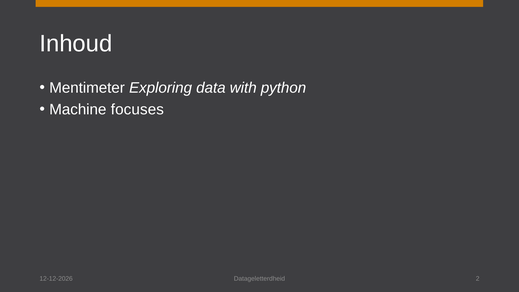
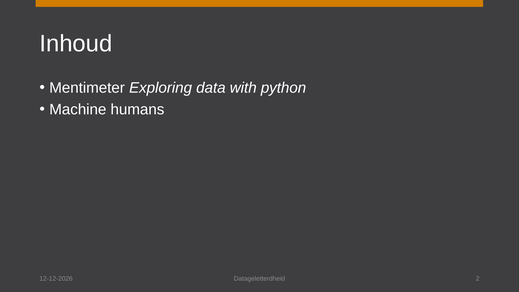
focuses: focuses -> humans (137, 110)
